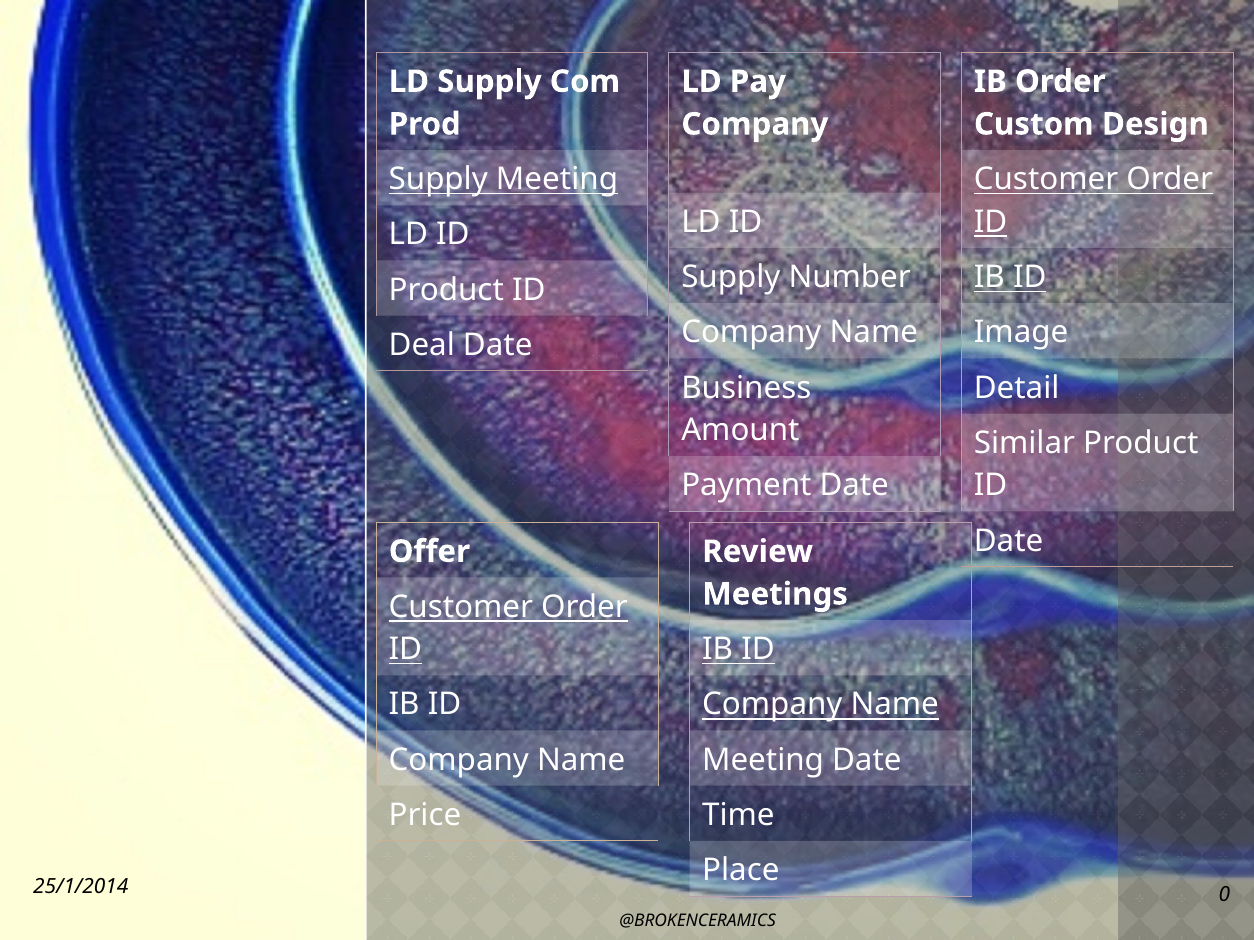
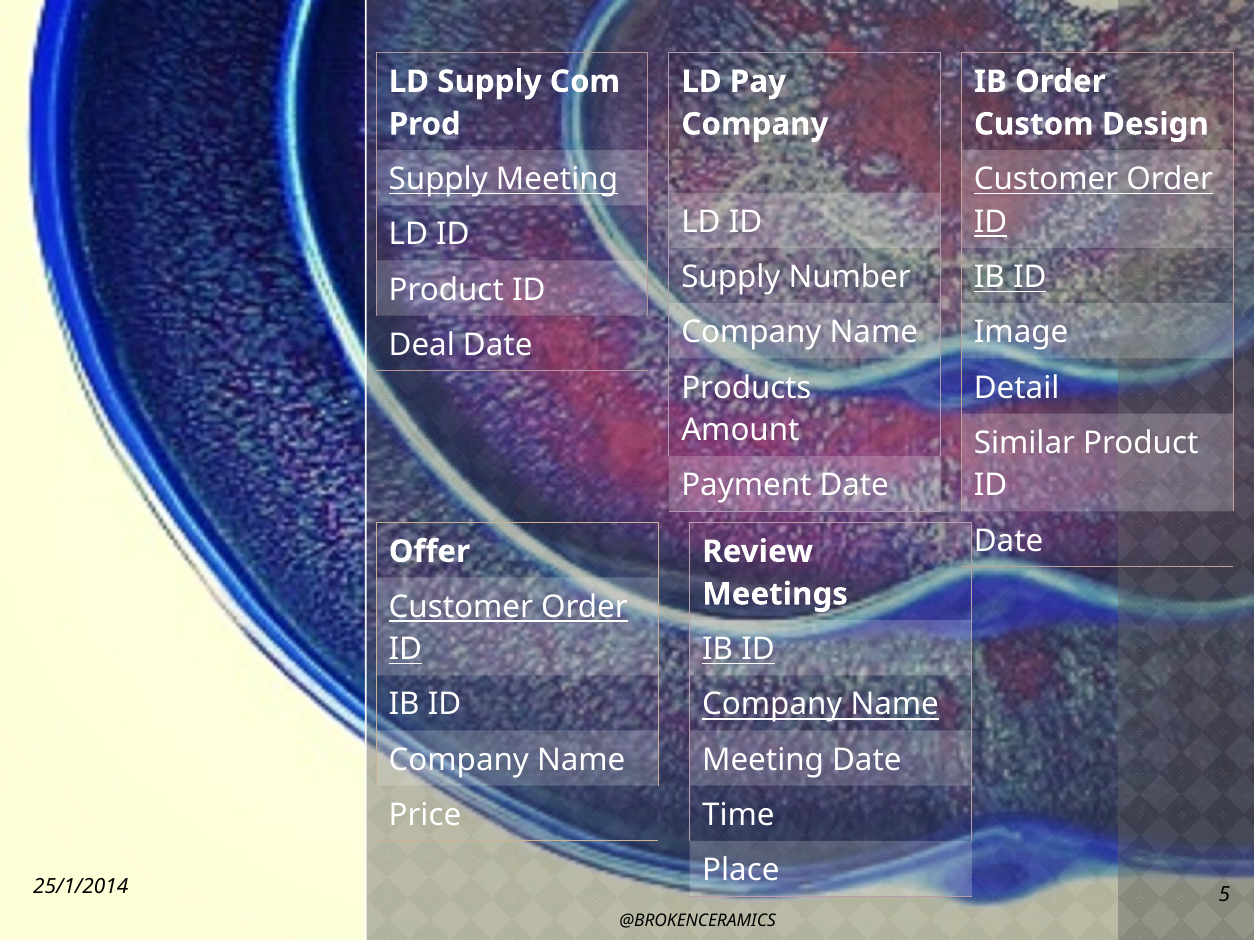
Business: Business -> Products (746, 388)
0: 0 -> 5 (1224, 895)
